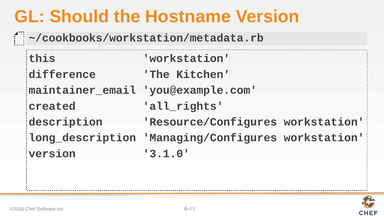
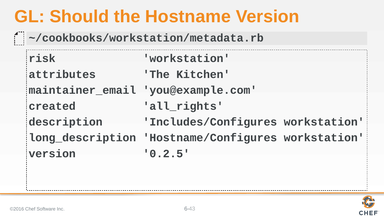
this: this -> risk (42, 59)
difference: difference -> attributes (62, 74)
Resource/Configures: Resource/Configures -> Includes/Configures (210, 122)
Managing/Configures: Managing/Configures -> Hostname/Configures (210, 138)
3.1.0: 3.1.0 -> 0.2.5 (166, 154)
